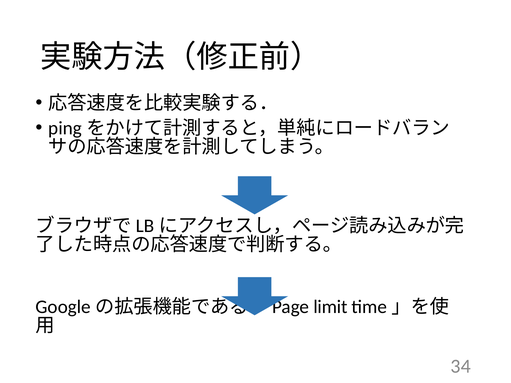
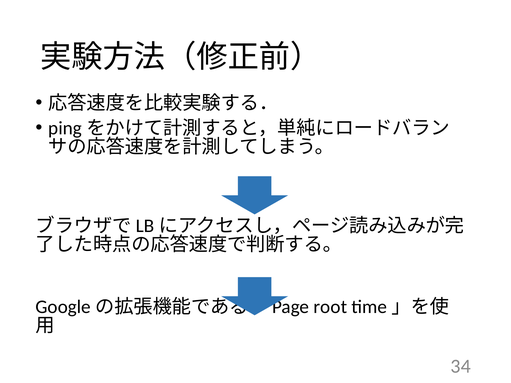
limit: limit -> root (330, 307)
